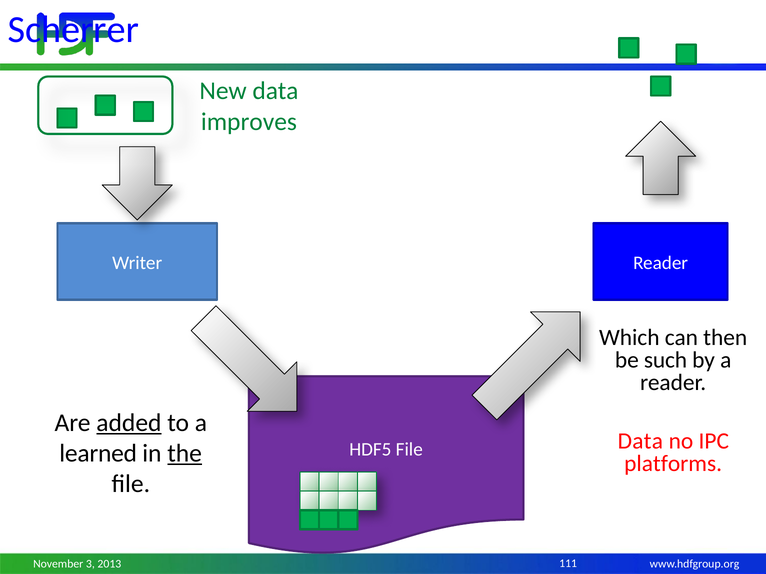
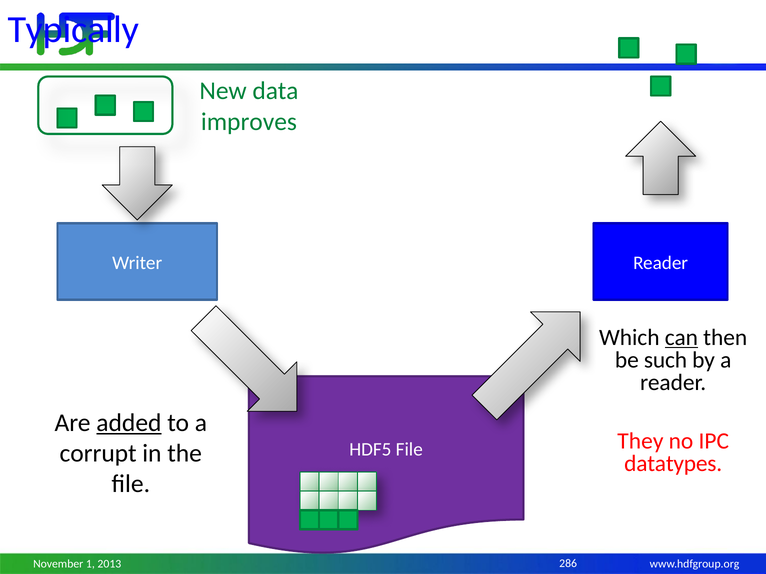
Scherrer: Scherrer -> Typically (73, 29)
can underline: none -> present (681, 338)
Data: Data -> They (640, 441)
learned: learned -> corrupt (98, 454)
the underline: present -> none (185, 454)
platforms: platforms -> datatypes (673, 464)
3: 3 -> 1 (90, 564)
111: 111 -> 286 (568, 564)
